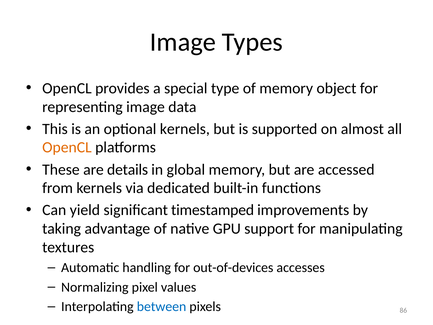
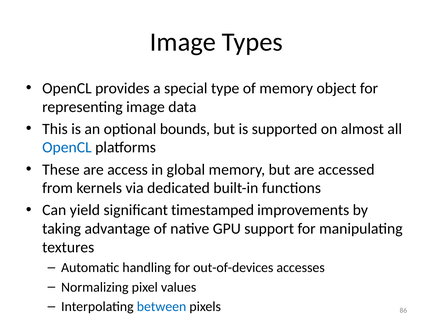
optional kernels: kernels -> bounds (185, 129)
OpenCL colour: orange -> blue (67, 147)
details: details -> access (128, 169)
